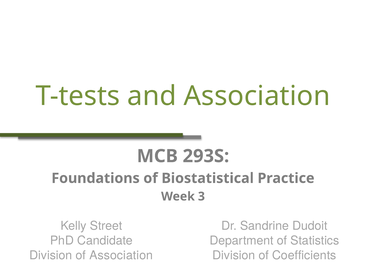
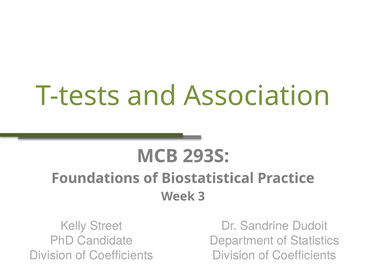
Association: Association -> Coefficients (121, 255)
